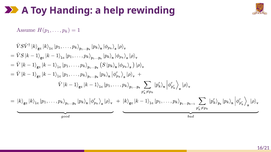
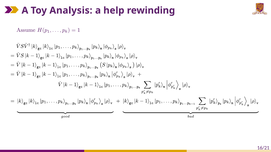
Handing: Handing -> Analysis (71, 10)
